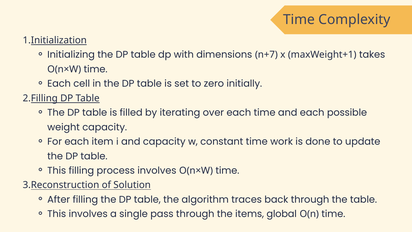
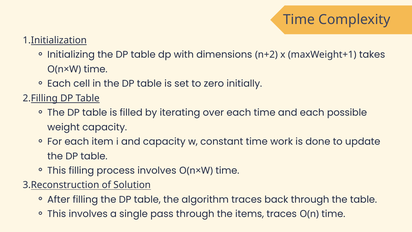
n+7: n+7 -> n+2 (266, 55)
items global: global -> traces (282, 214)
